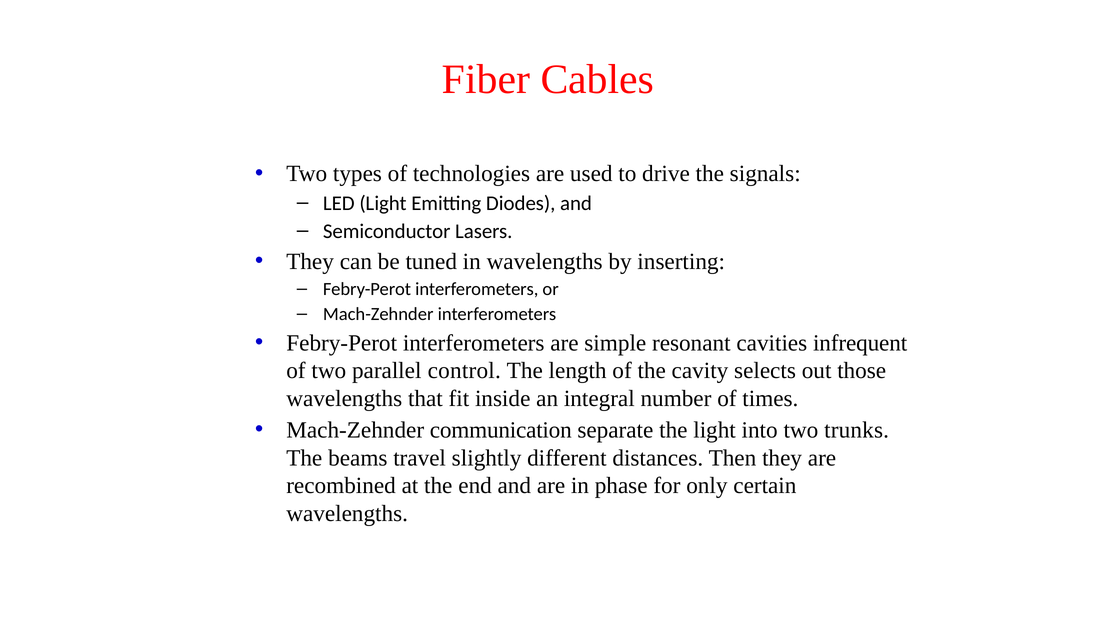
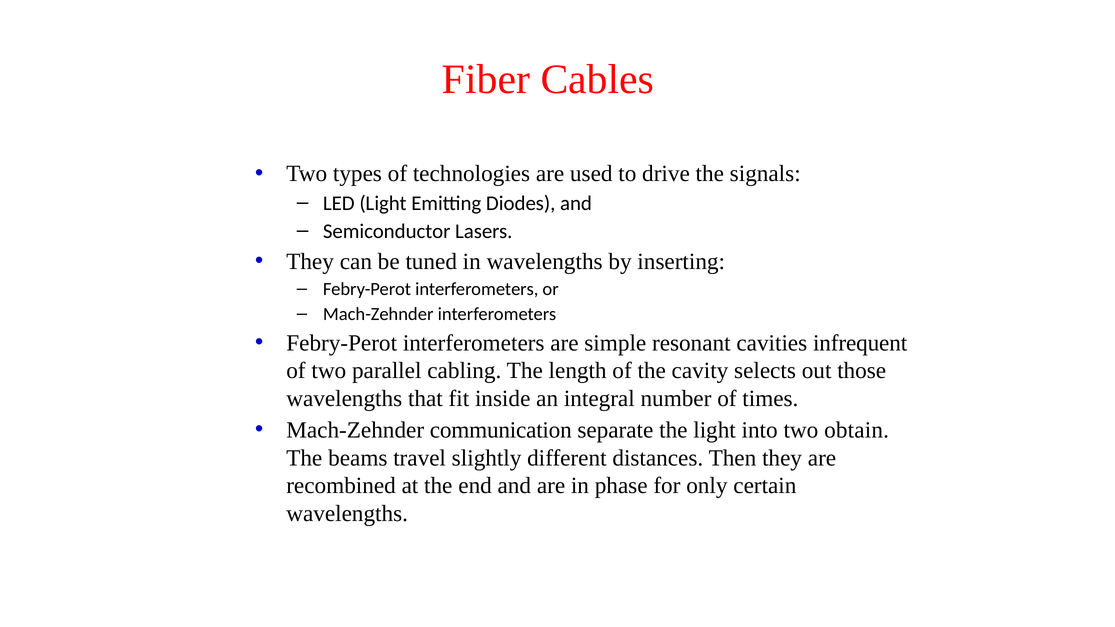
control: control -> cabling (464, 371)
trunks: trunks -> obtain (857, 430)
